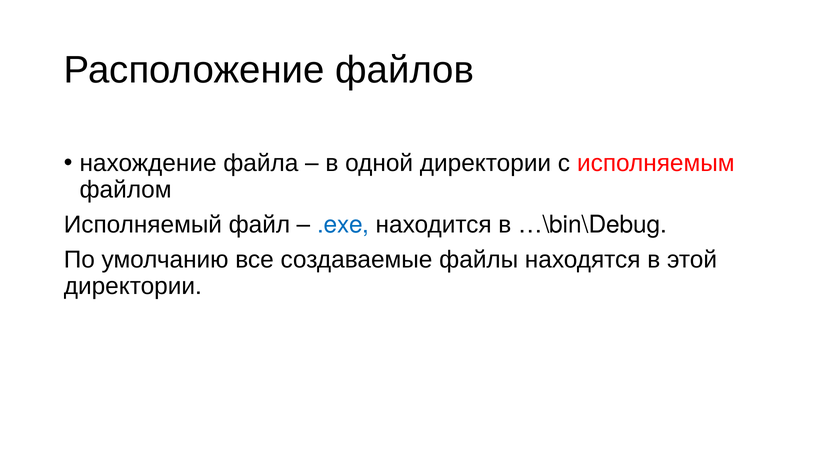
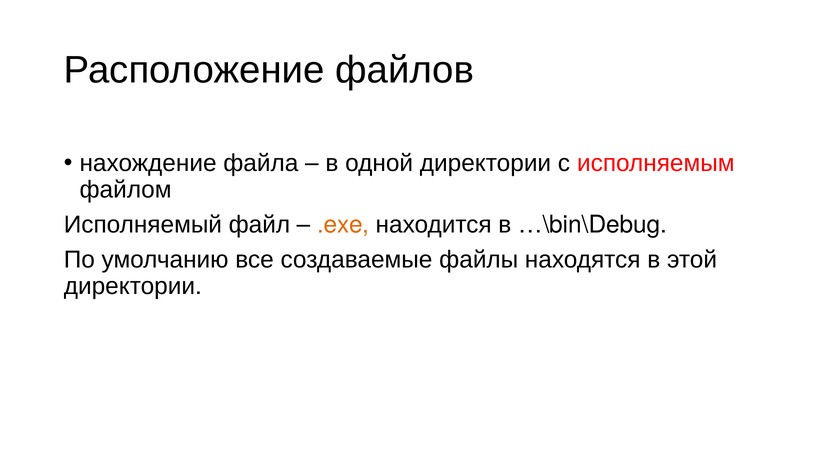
.exe colour: blue -> orange (343, 225)
